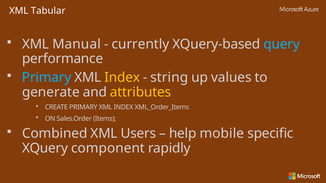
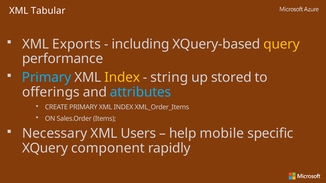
Manual: Manual -> Exports (77, 44)
currently: currently -> including (141, 44)
query colour: light blue -> yellow (282, 44)
values: values -> stored (231, 78)
generate: generate -> offerings (51, 92)
attributes colour: yellow -> light blue (140, 92)
Combined: Combined -> Necessary (55, 134)
